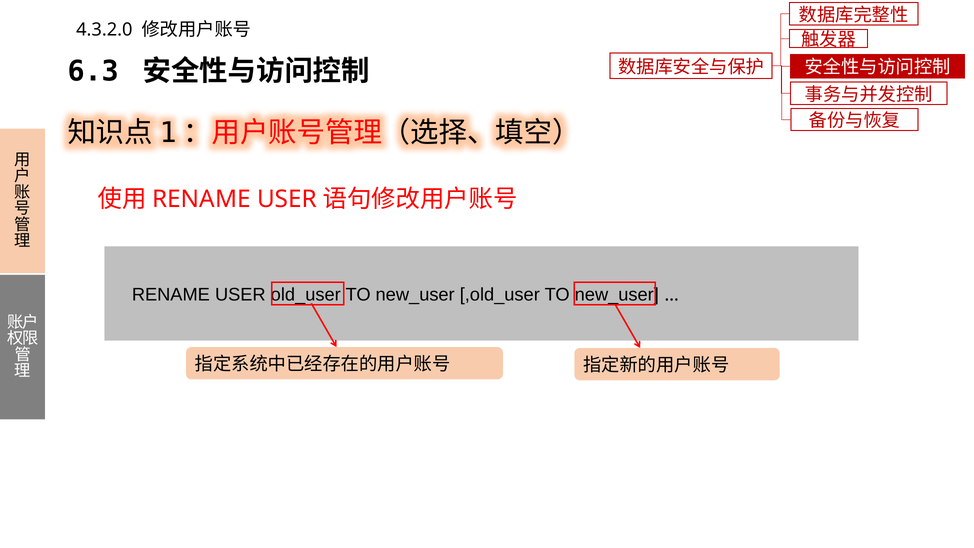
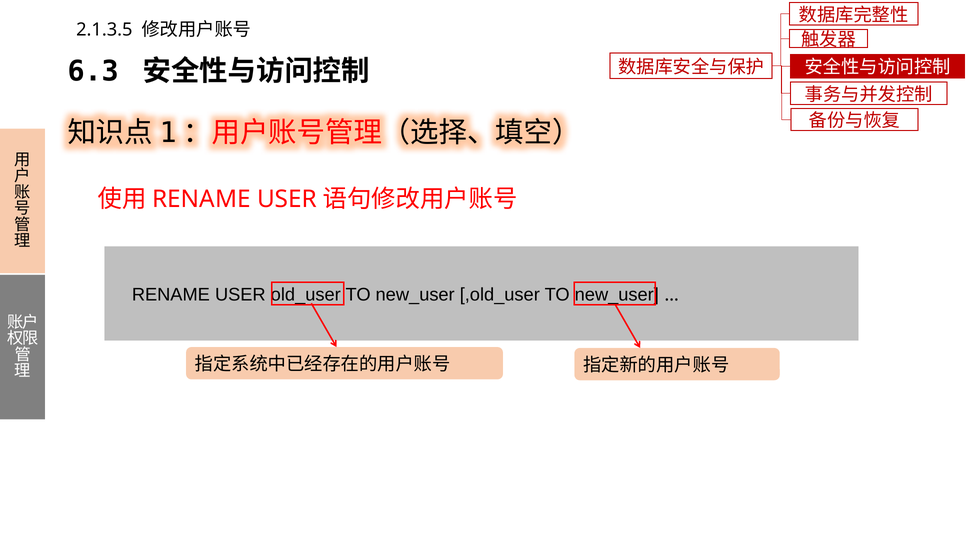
4.3.2.0: 4.3.2.0 -> 2.1.3.5 (104, 30)
